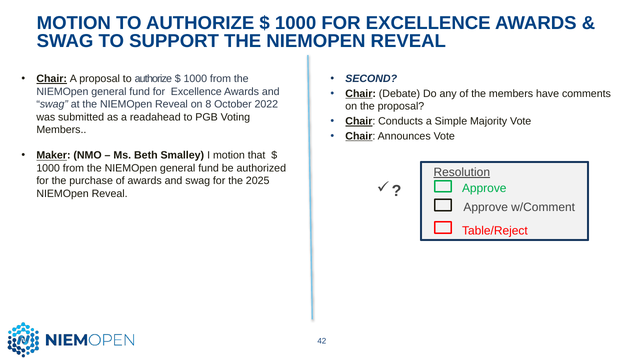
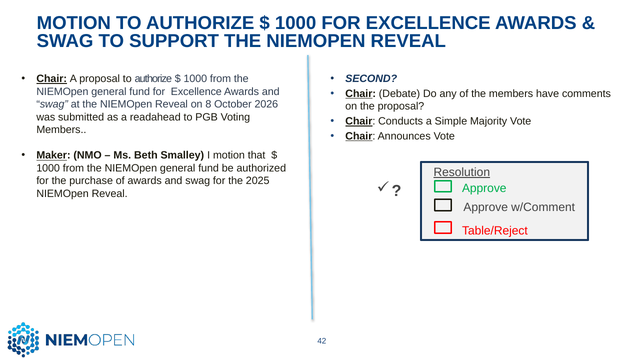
2022: 2022 -> 2026 (266, 104)
